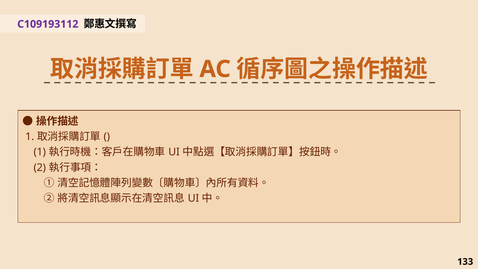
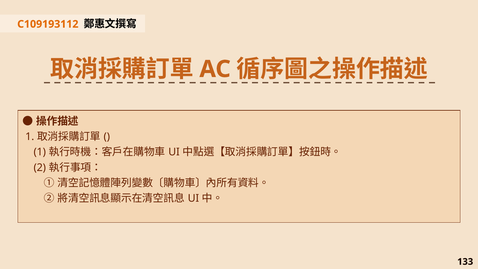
C109193112 colour: purple -> orange (48, 24)
